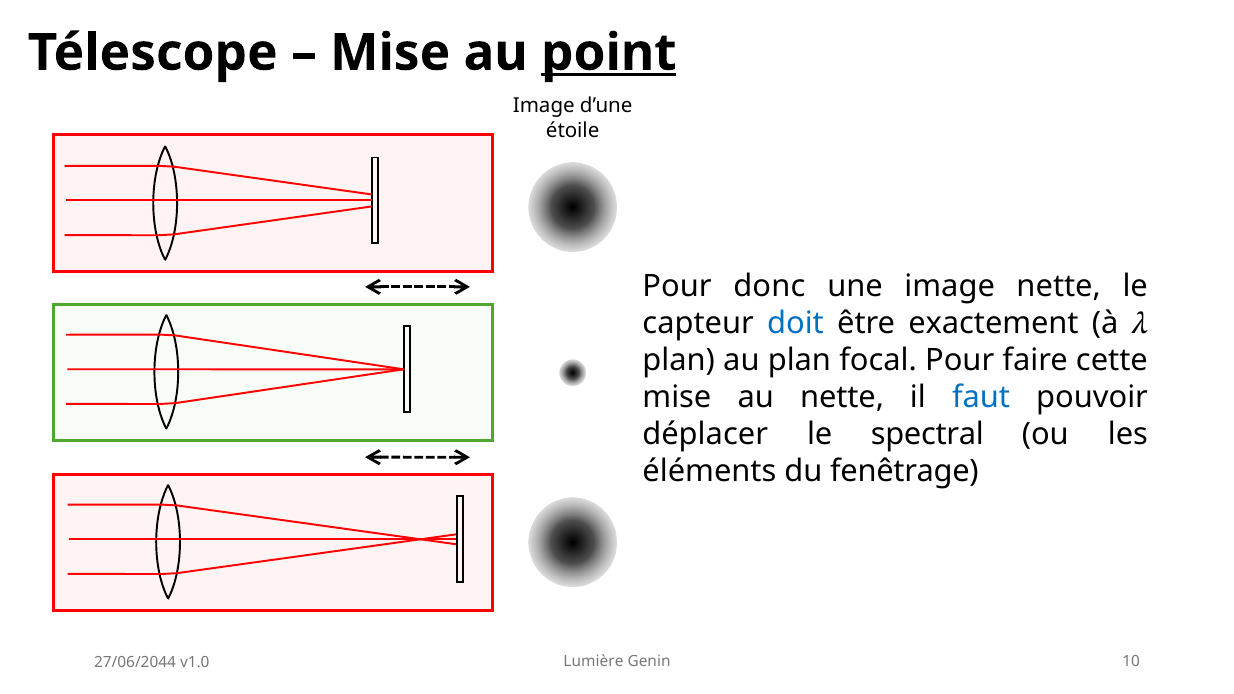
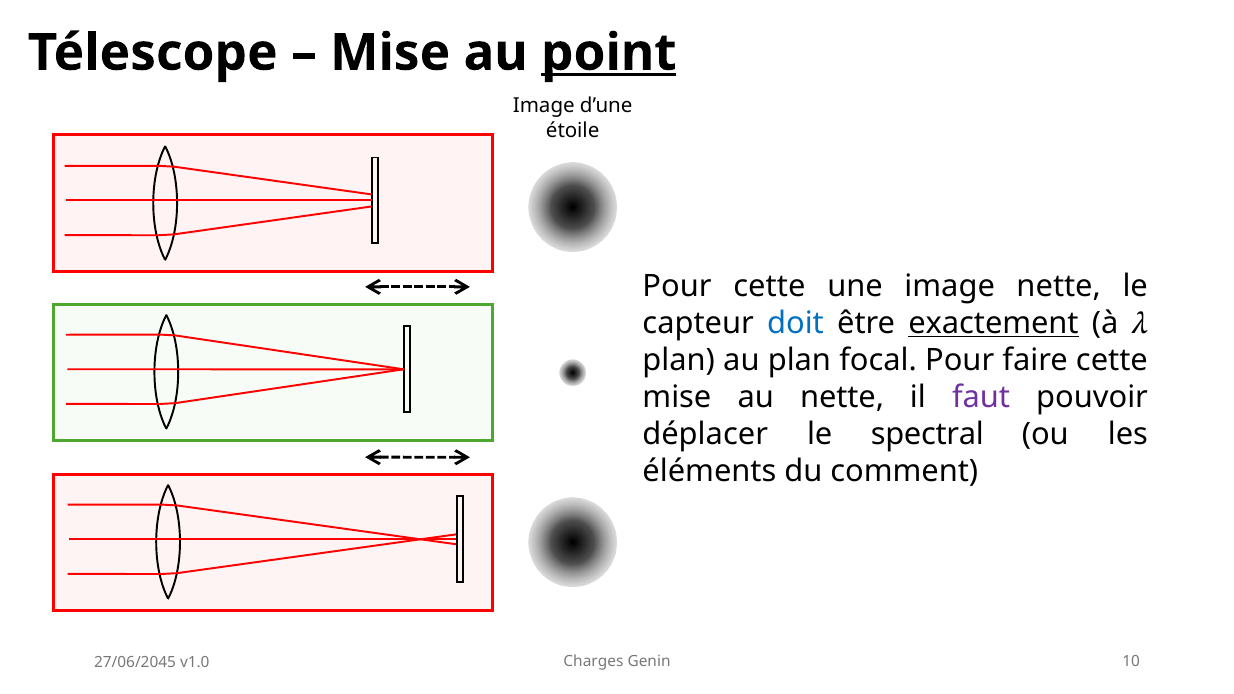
Pour donc: donc -> cette (769, 286)
exactement underline: none -> present (993, 323)
faut colour: blue -> purple (981, 397)
fenêtrage: fenêtrage -> comment (904, 471)
Lumière: Lumière -> Charges (593, 662)
27/06/2044: 27/06/2044 -> 27/06/2045 (135, 663)
